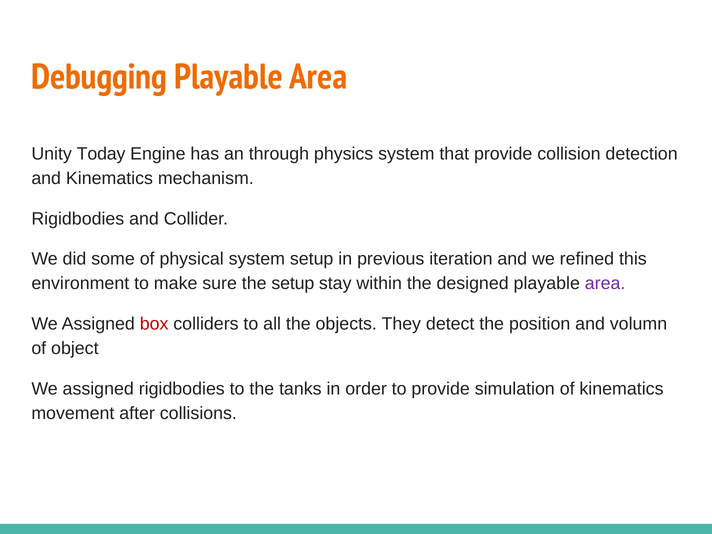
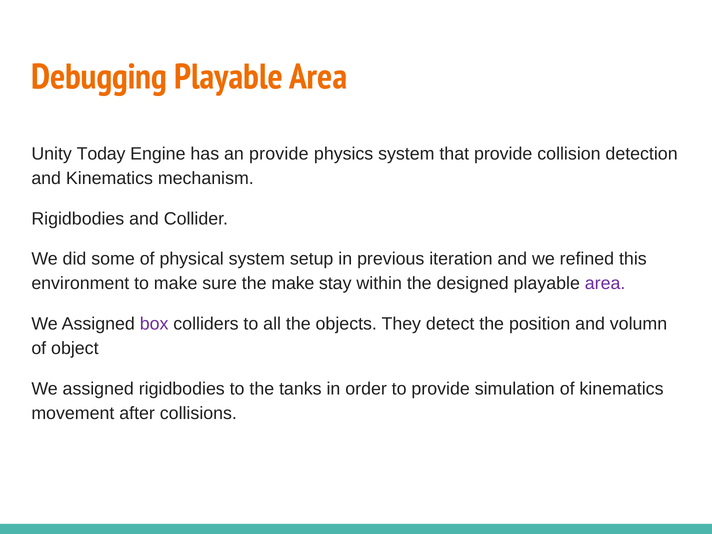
an through: through -> provide (279, 154)
the setup: setup -> make (293, 284)
box colour: red -> purple (154, 324)
